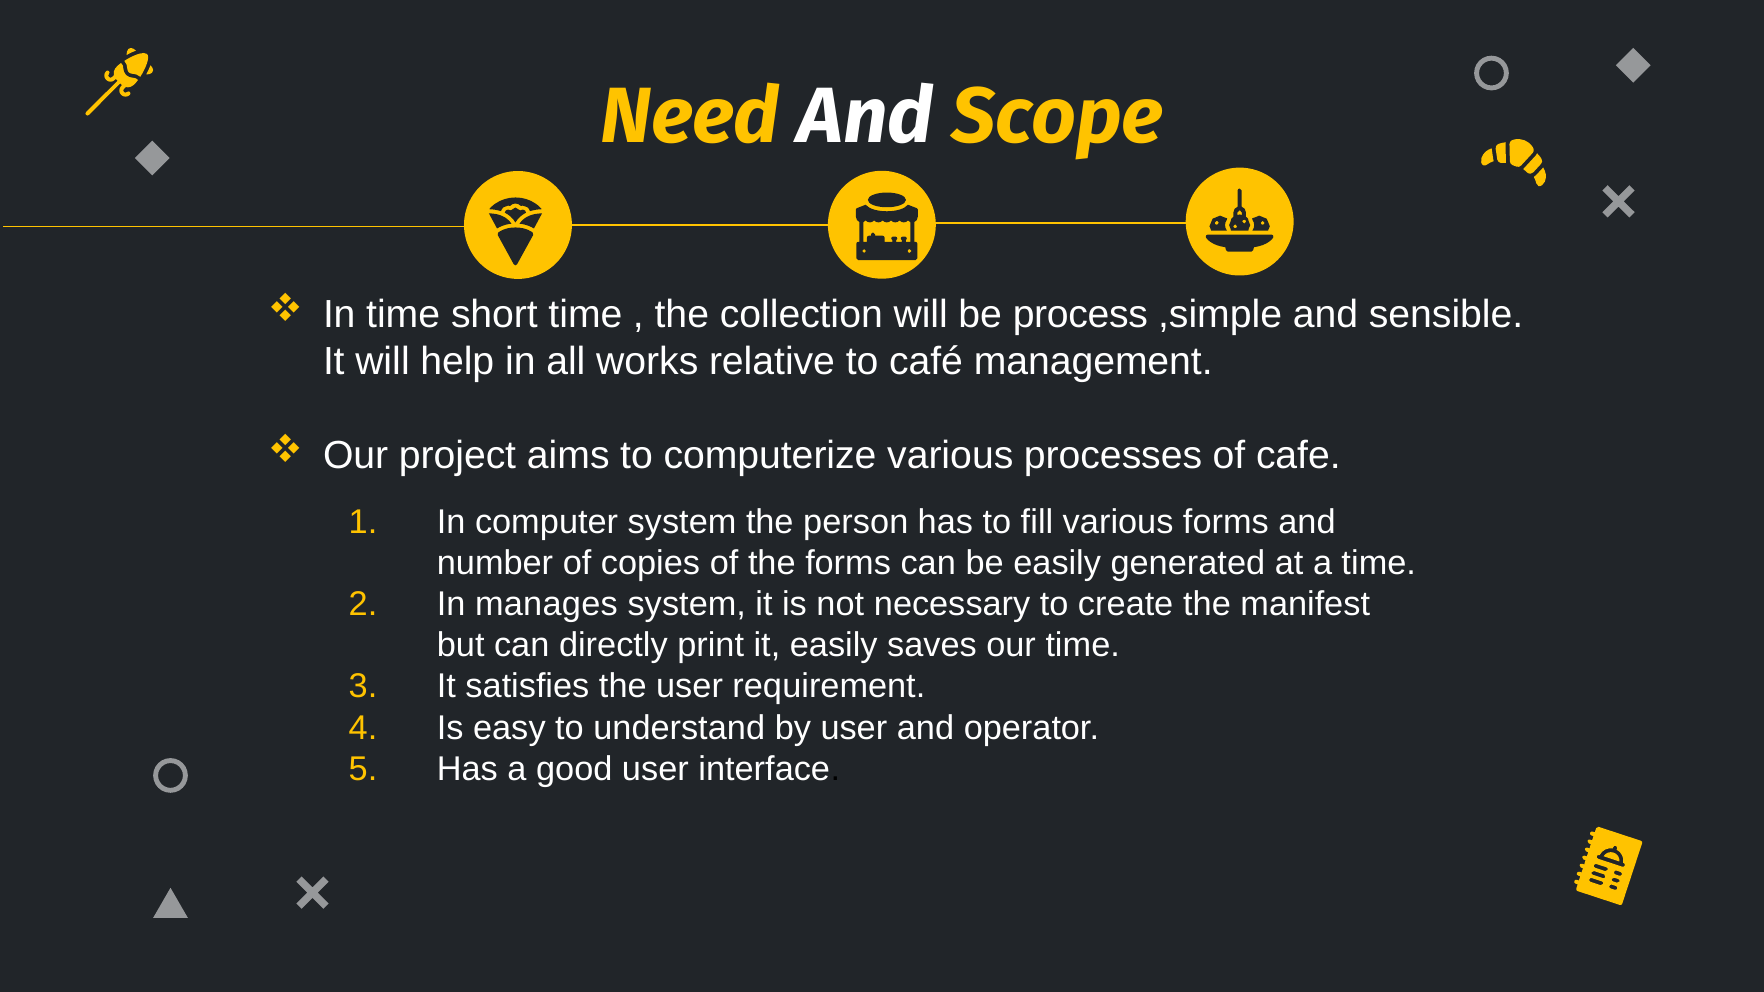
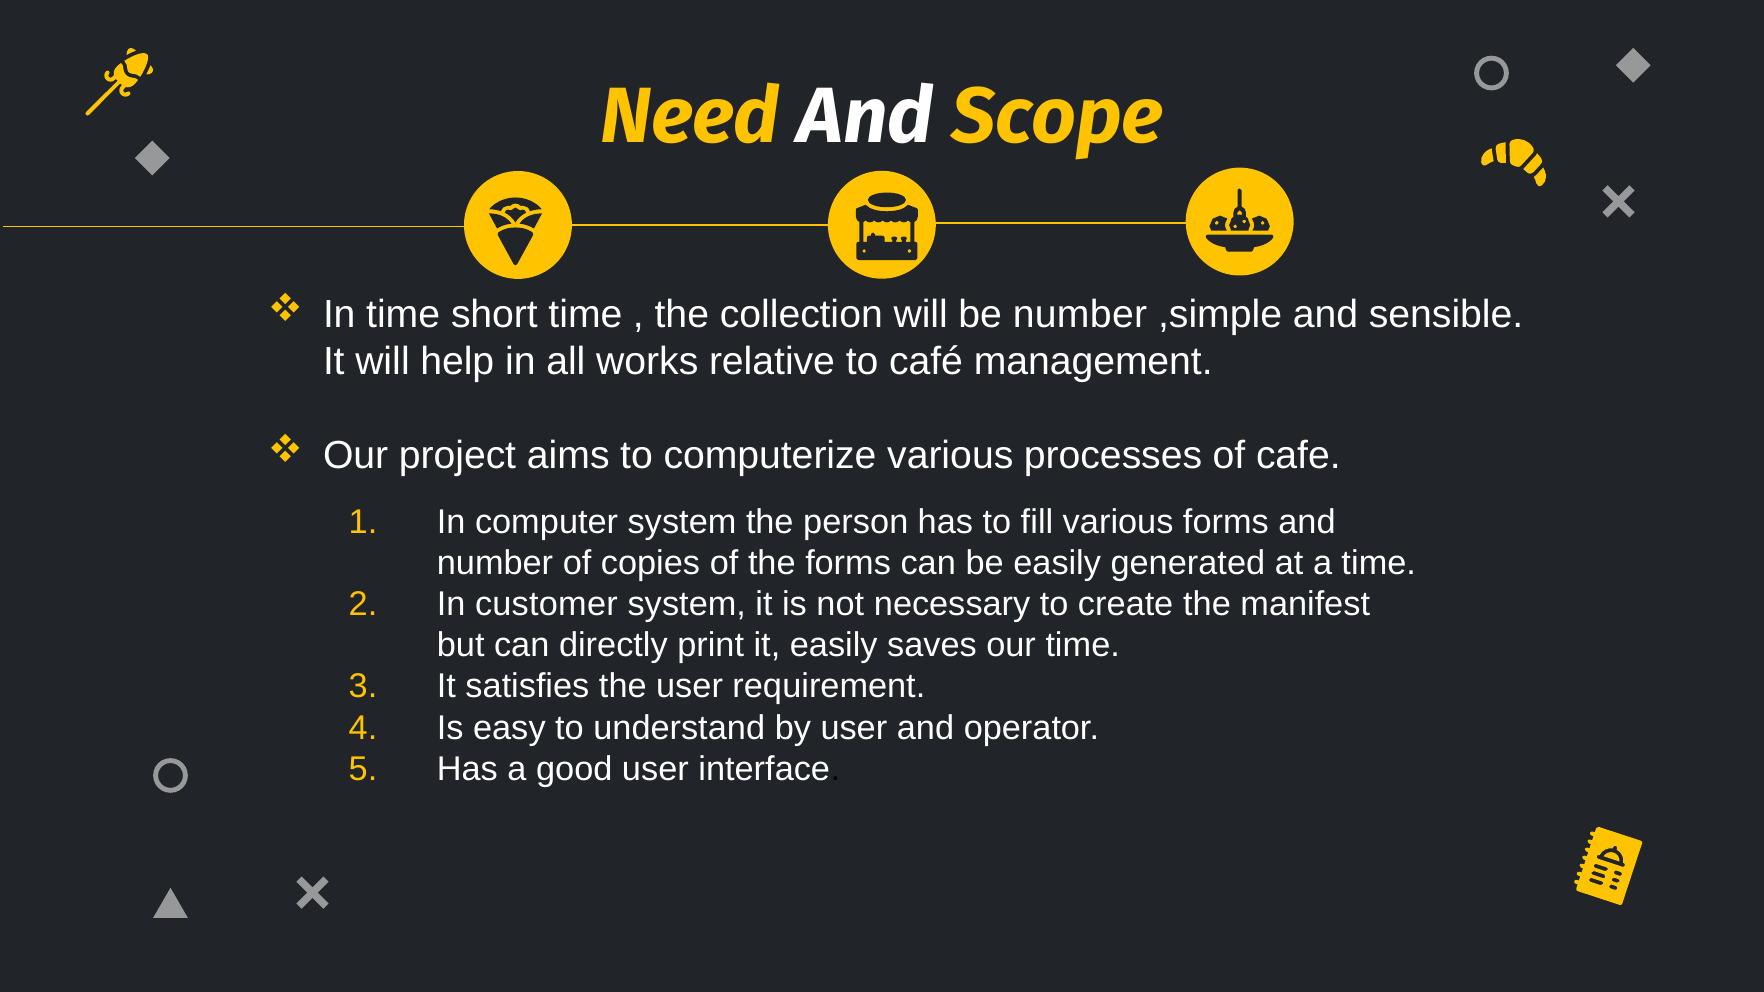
be process: process -> number (1080, 315)
manages: manages -> customer (546, 604)
